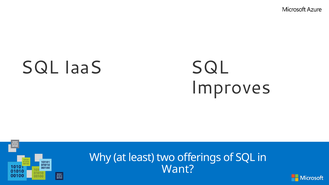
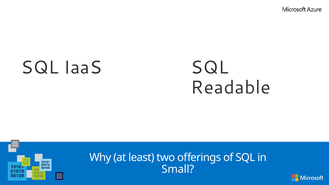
Improves: Improves -> Readable (231, 88)
Want: Want -> Small (178, 169)
